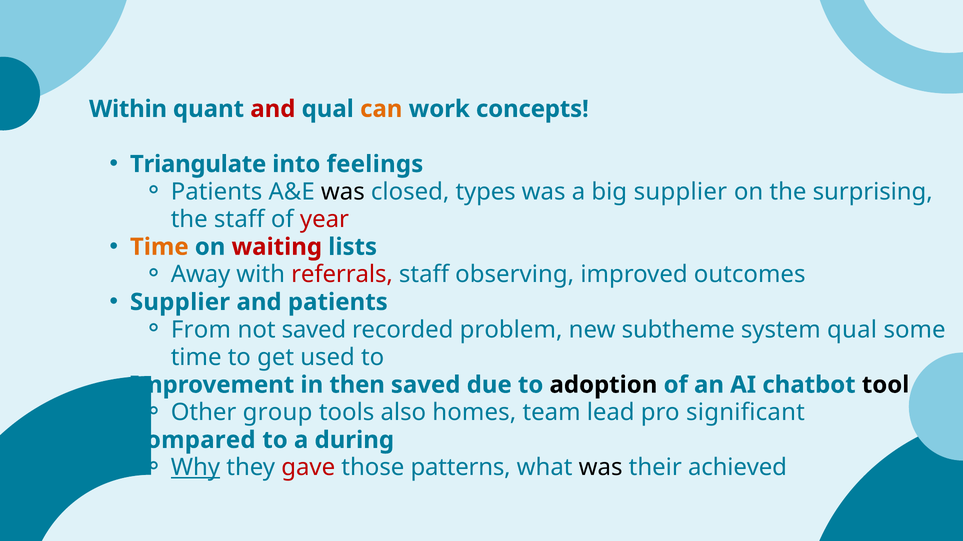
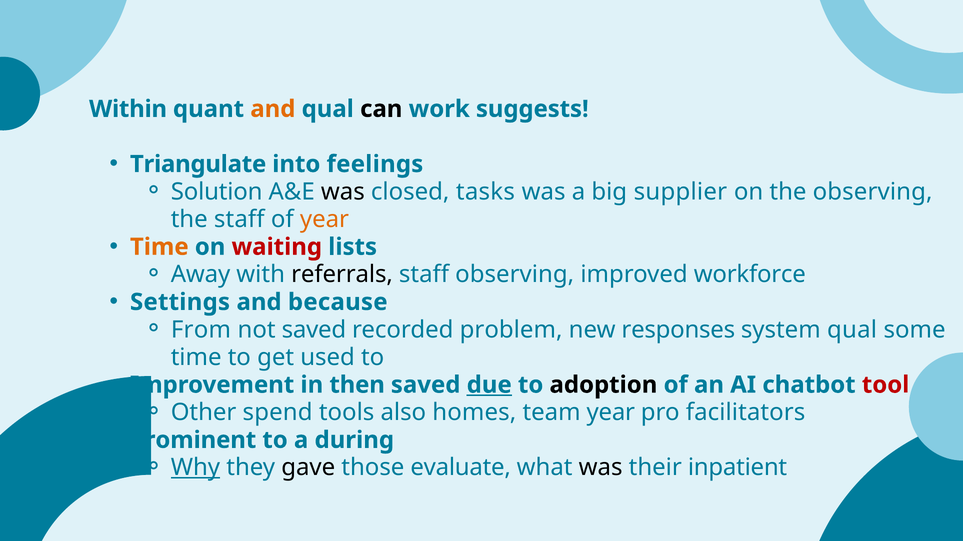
and colour: red -> orange (273, 109)
can colour: orange -> black (381, 109)
concepts: concepts -> suggests (532, 109)
Patients: Patients -> Solution (217, 192)
types: types -> tasks (485, 192)
the surprising: surprising -> observing (873, 192)
year colour: red -> orange (324, 220)
referrals colour: red -> black (342, 275)
outcomes: outcomes -> workforce (750, 275)
Supplier: Supplier -> Settings (180, 302)
and patients: patients -> because (338, 302)
subtheme: subtheme -> responses (678, 330)
due underline: none -> present (489, 385)
tool colour: black -> red (886, 385)
group: group -> spend (278, 413)
team lead: lead -> year (611, 413)
significant: significant -> facilitators (746, 413)
Compared: Compared -> Prominent (193, 441)
gave colour: red -> black (308, 468)
patterns: patterns -> evaluate (461, 468)
achieved: achieved -> inpatient (738, 468)
